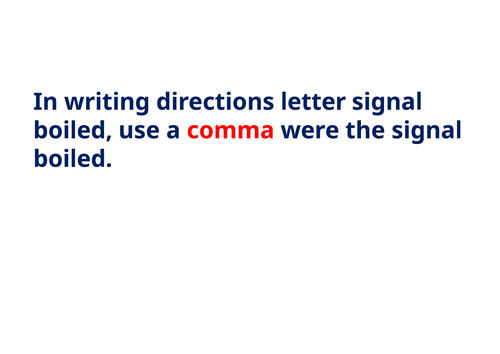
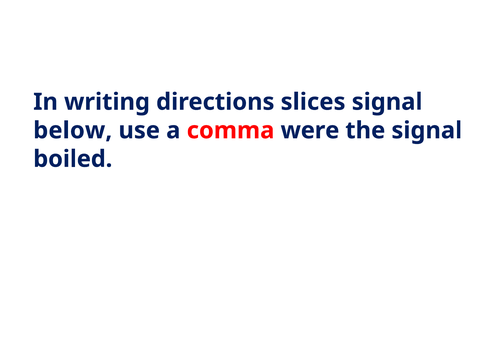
letter: letter -> slices (313, 102)
boiled: boiled -> below (73, 130)
